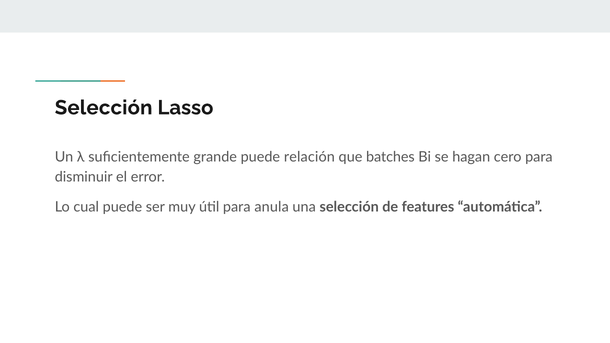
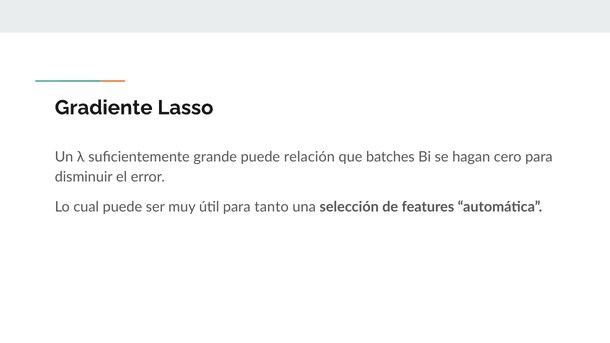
Selección: Selección -> Gradiente (104, 108)
anula: anula -> tanto (272, 207)
